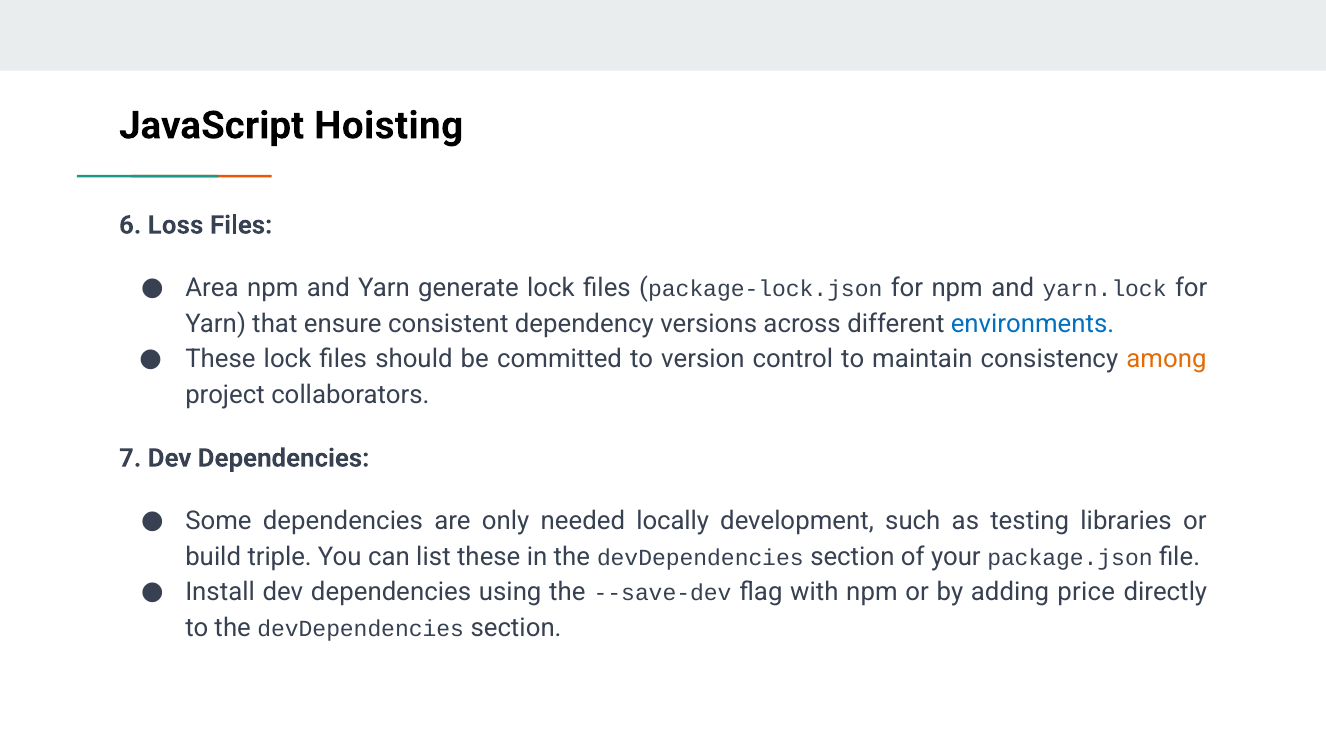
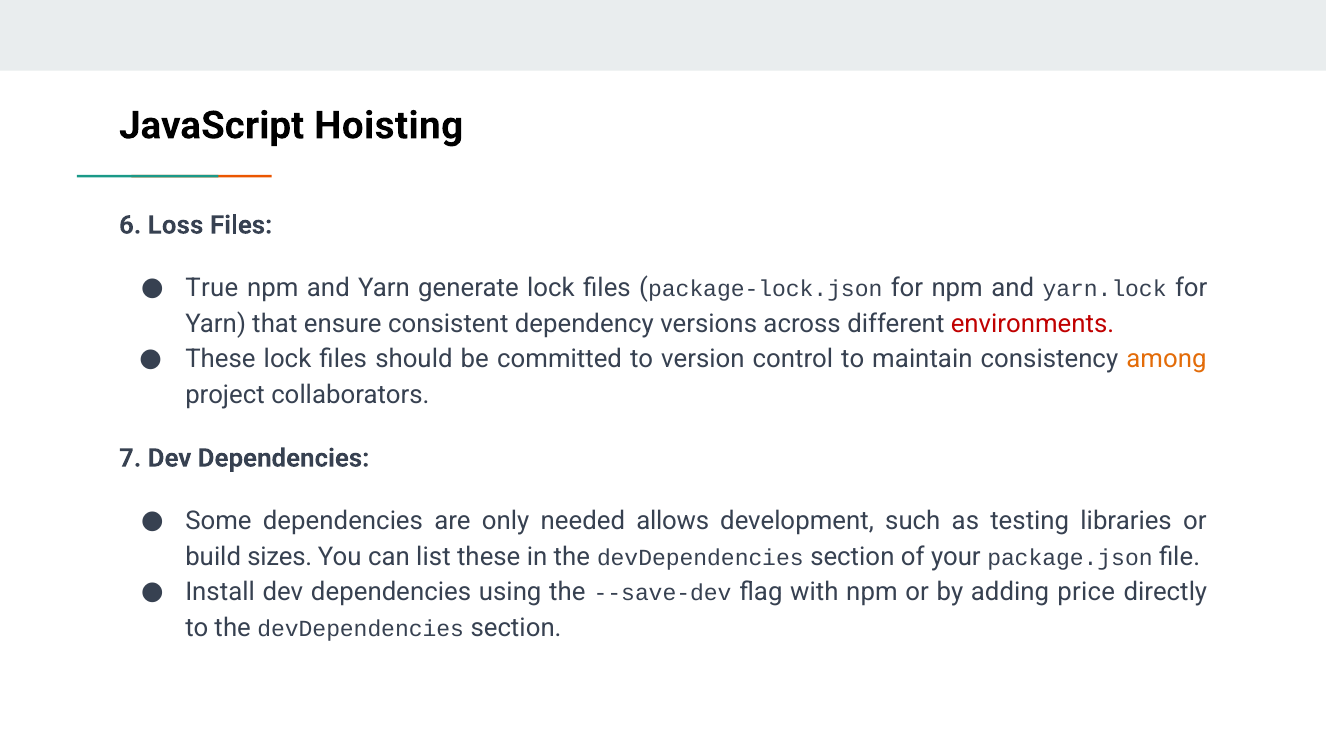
Area: Area -> True (212, 288)
environments colour: blue -> red (1032, 324)
locally: locally -> allows (673, 521)
triple: triple -> sizes (280, 557)
